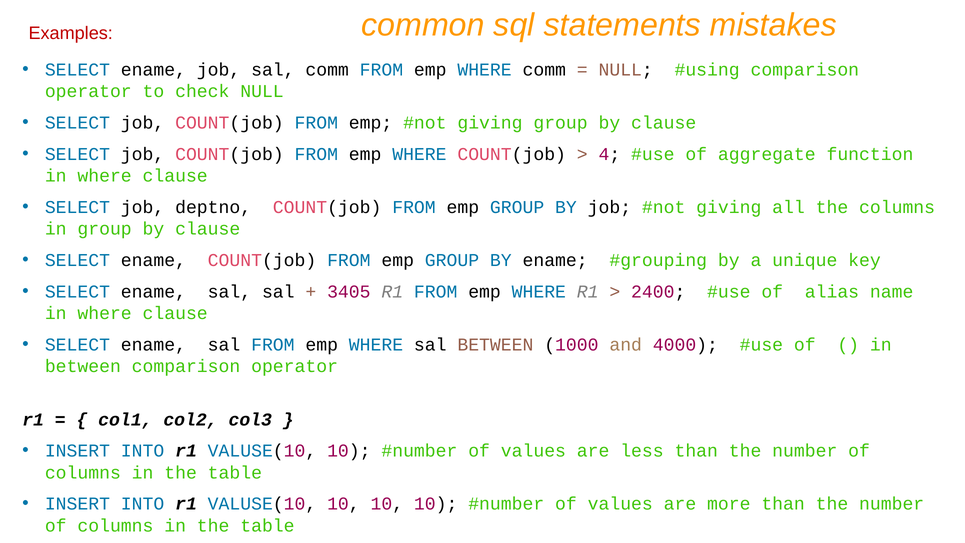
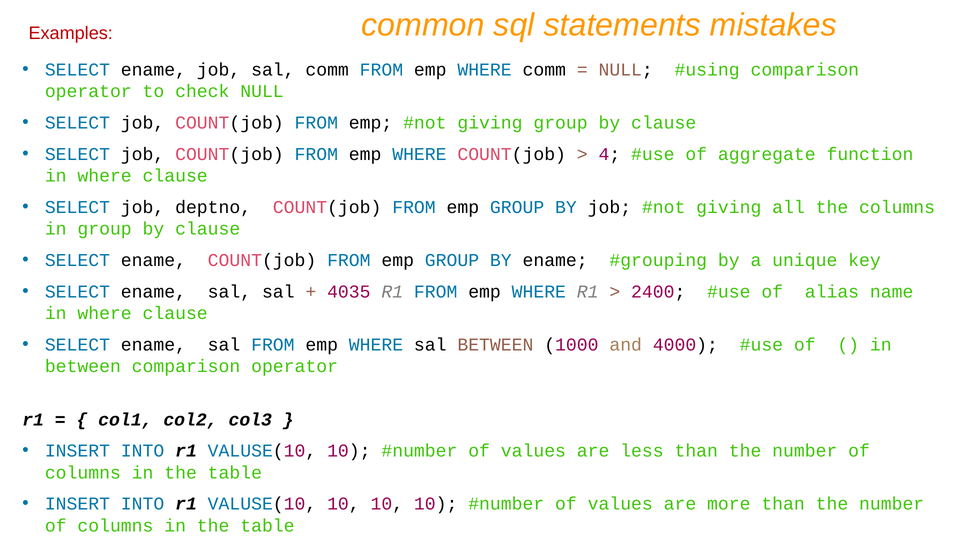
3405: 3405 -> 4035 (349, 292)
